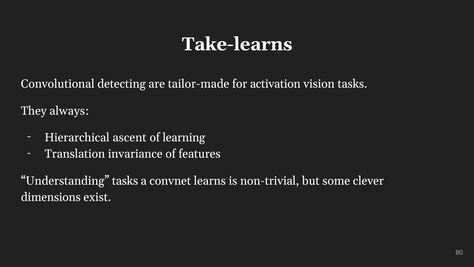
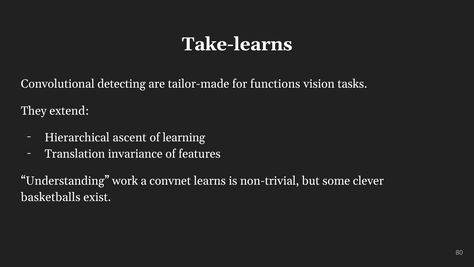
activation: activation -> functions (275, 84)
always: always -> extend (69, 111)
Understanding tasks: tasks -> work (125, 181)
dimensions: dimensions -> basketballs (51, 197)
